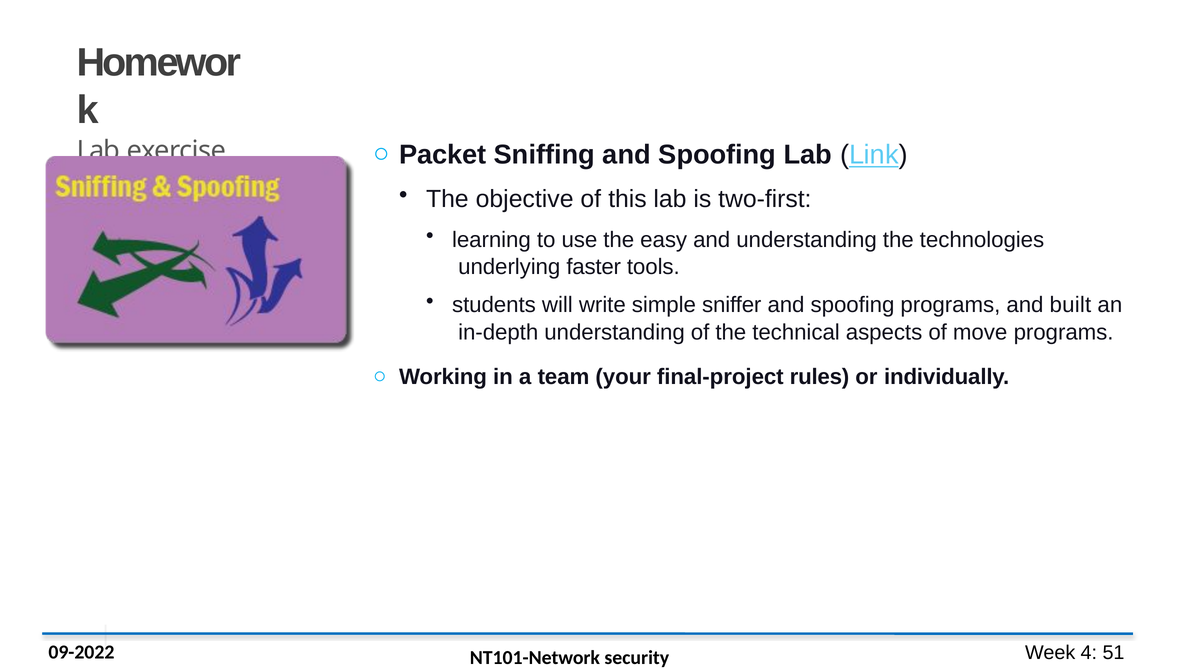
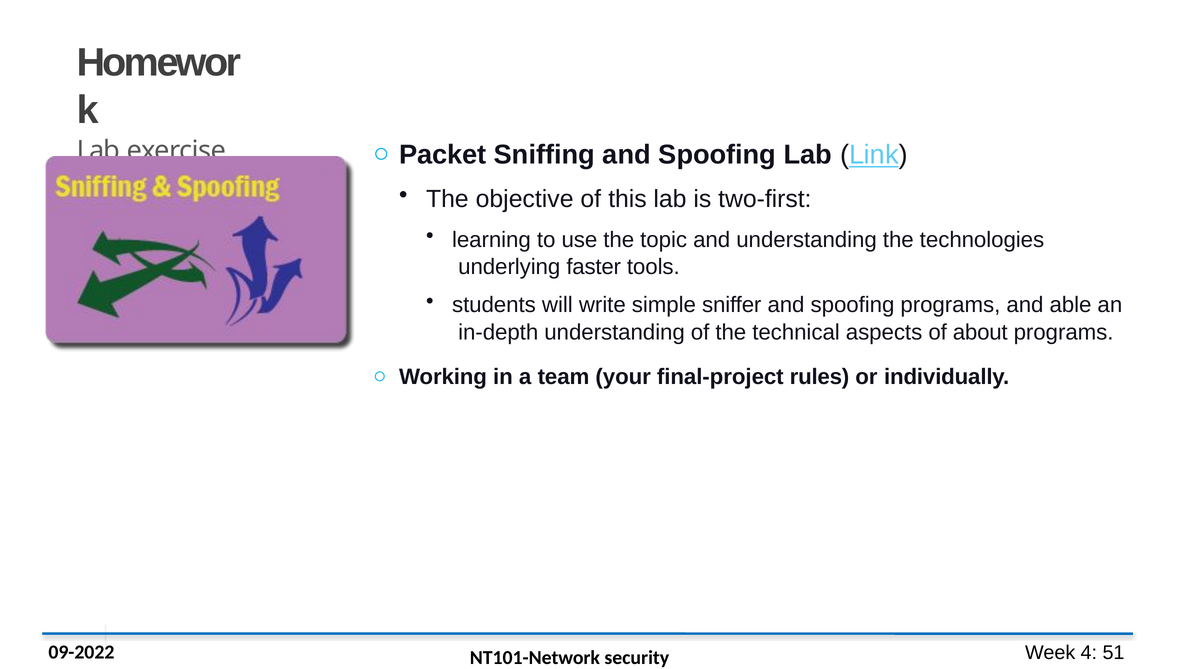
easy: easy -> topic (664, 240)
built: built -> able (1071, 305)
move: move -> about (980, 332)
